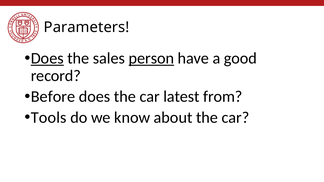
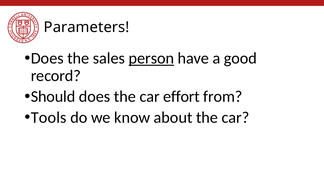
Does underline: present -> none (47, 58)
Before: Before -> Should (53, 97)
latest: latest -> effort (182, 97)
